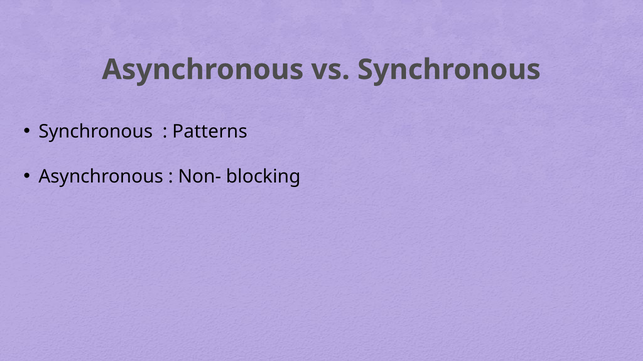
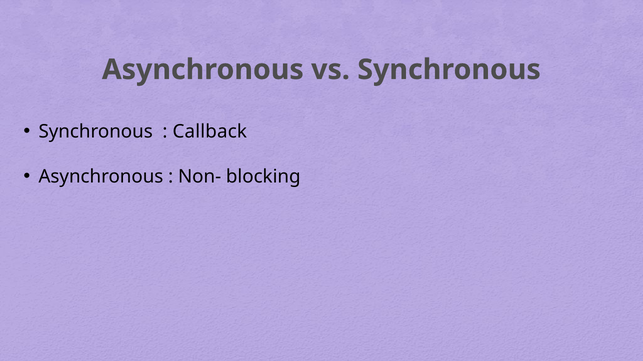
Patterns: Patterns -> Callback (210, 132)
